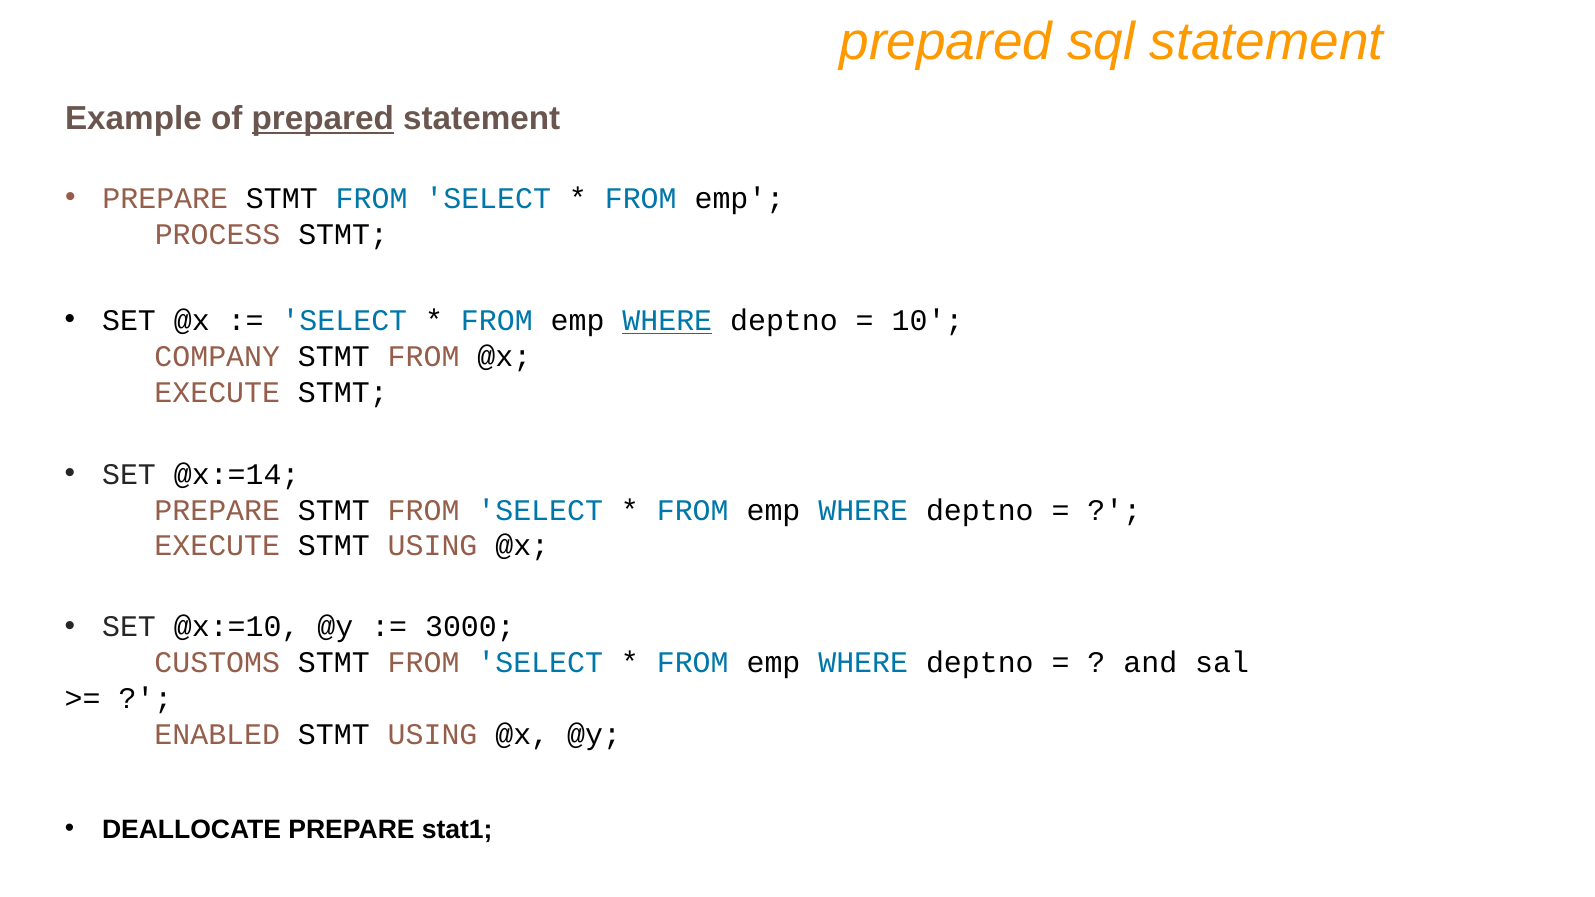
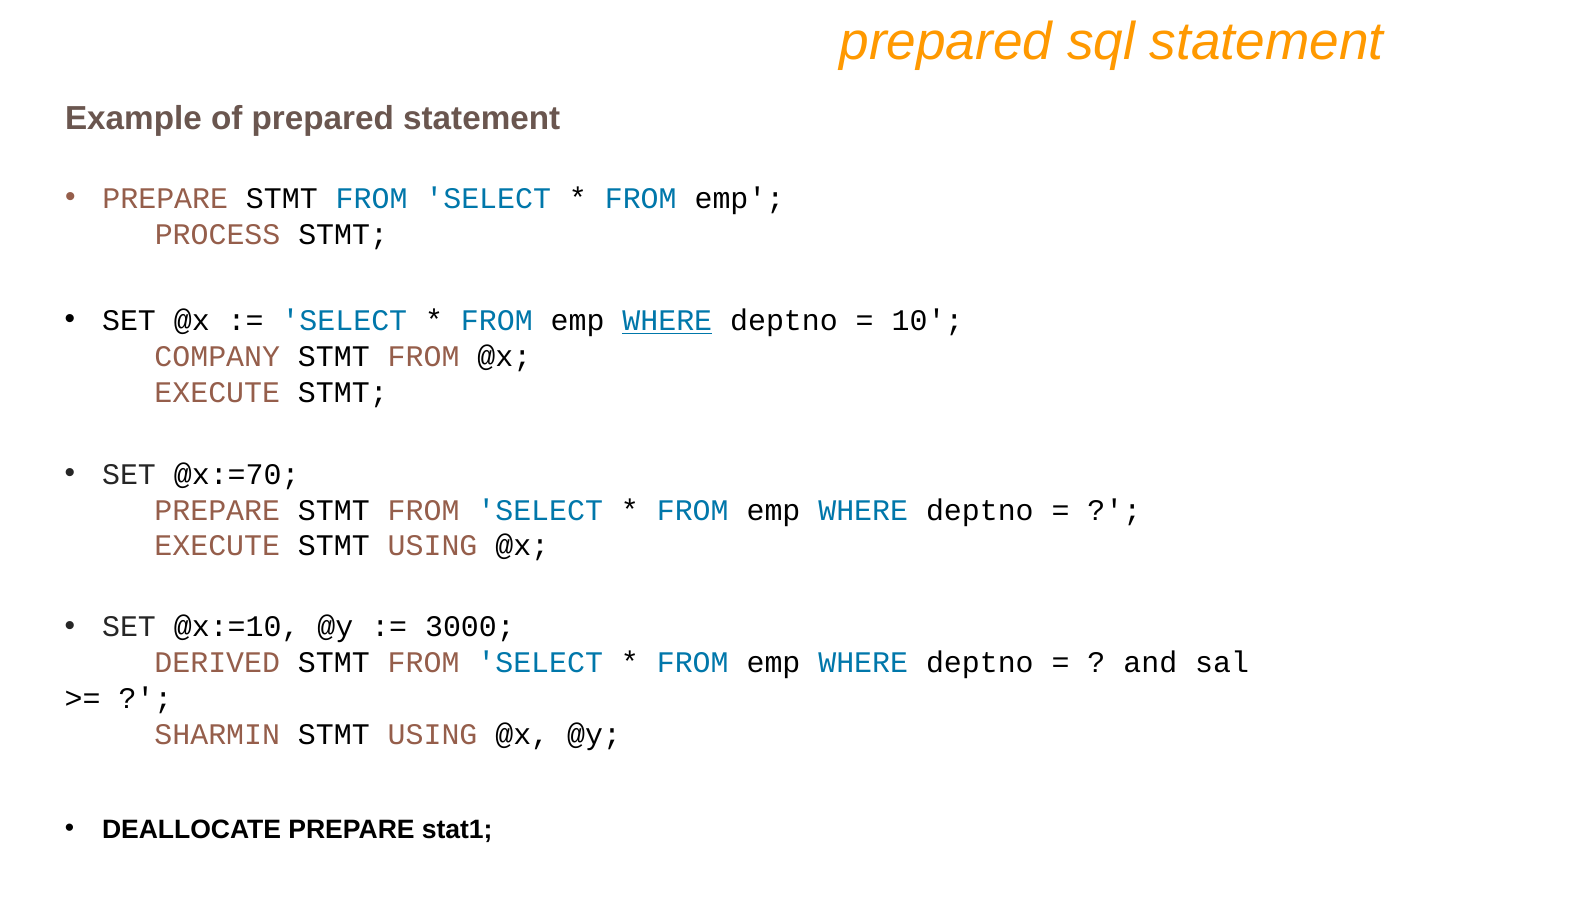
prepared underline: present -> none (323, 118)
@x:=14: @x:=14 -> @x:=70 (237, 474)
CUSTOMS: CUSTOMS -> DERIVED (217, 663)
ENABLED: ENABLED -> SHARMIN (217, 735)
